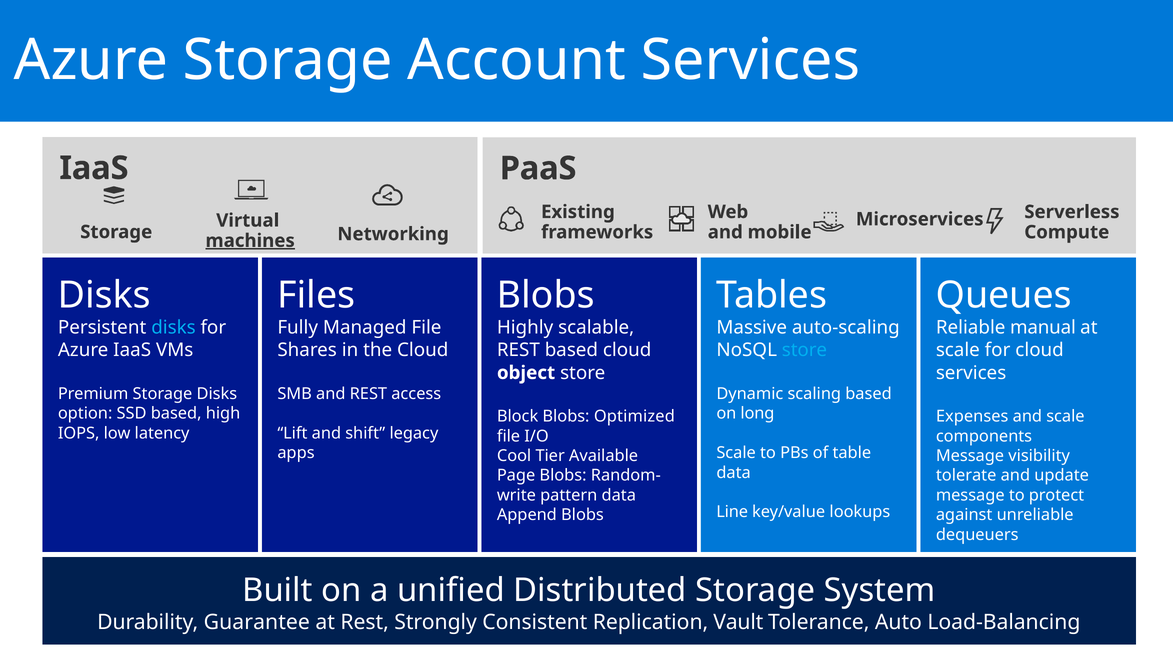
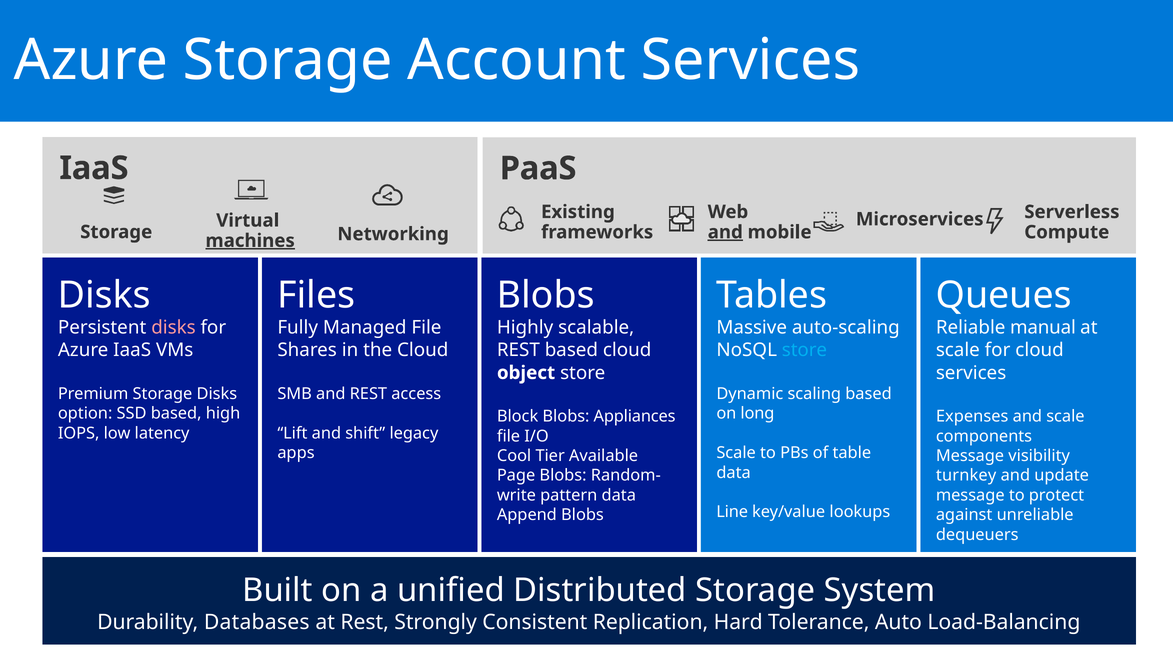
and underline: none -> present (725, 232)
disks colour: light blue -> pink (173, 327)
Optimized: Optimized -> Appliances (635, 416)
tolerate: tolerate -> turnkey (966, 475)
Guarantee: Guarantee -> Databases (257, 622)
Vault: Vault -> Hard (738, 622)
